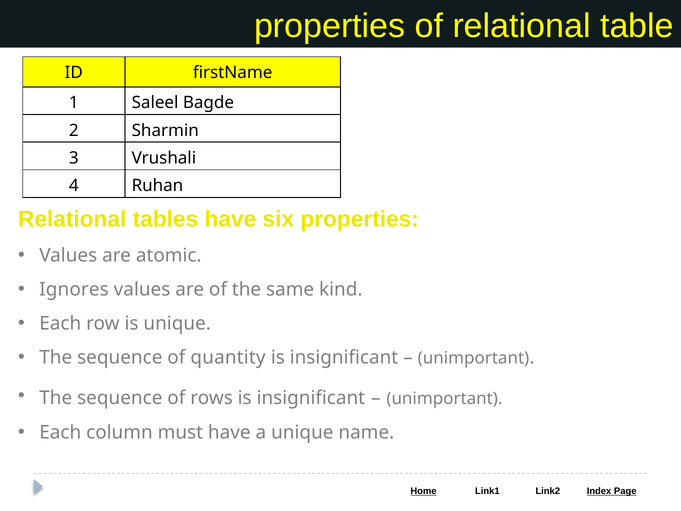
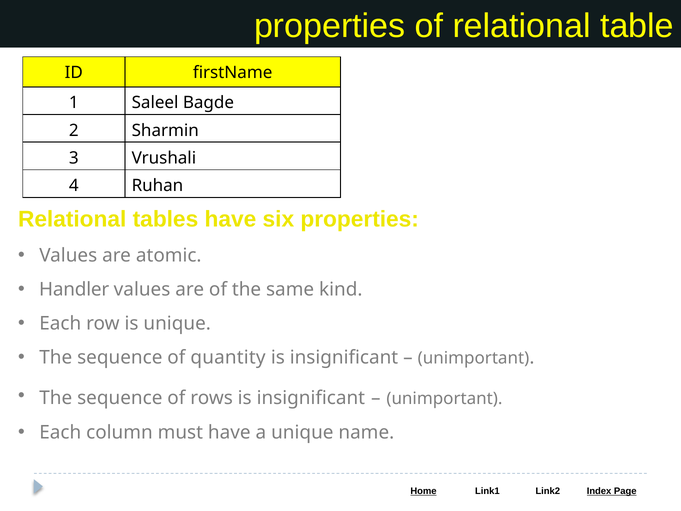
Ignores: Ignores -> Handler (74, 289)
